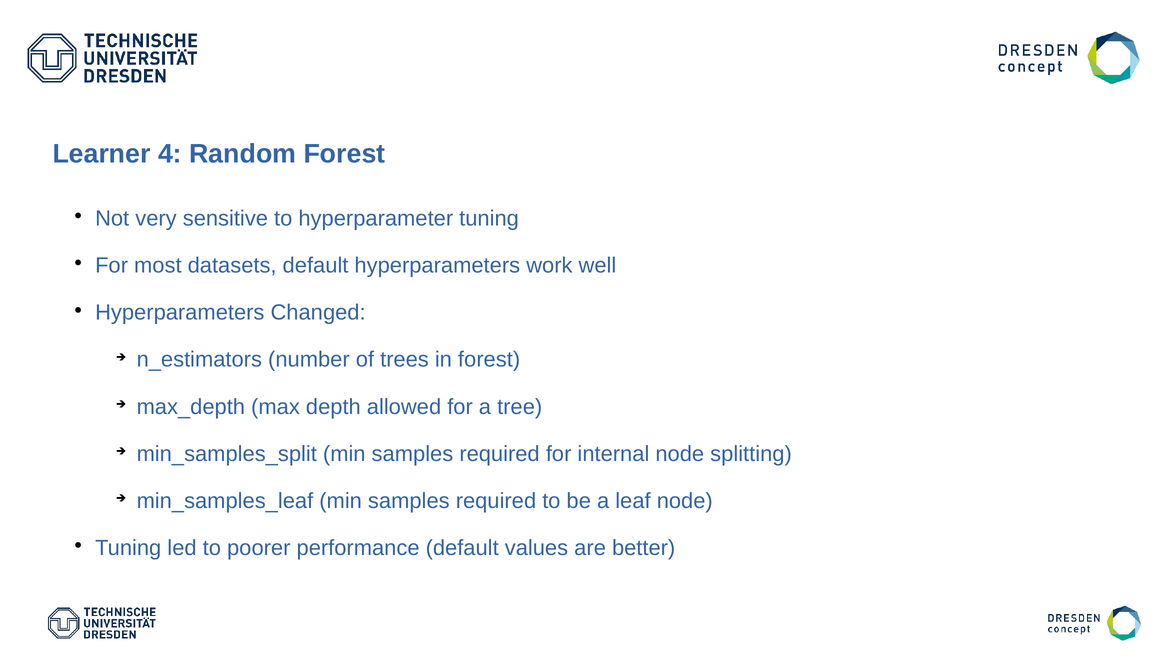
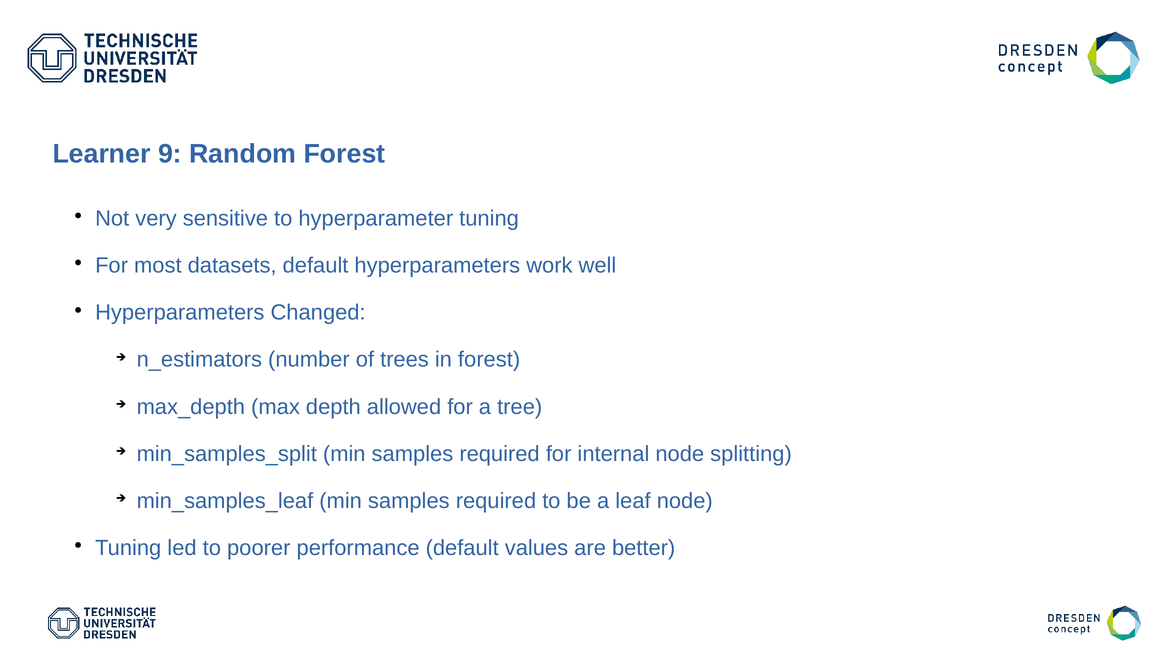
4: 4 -> 9 (170, 154)
